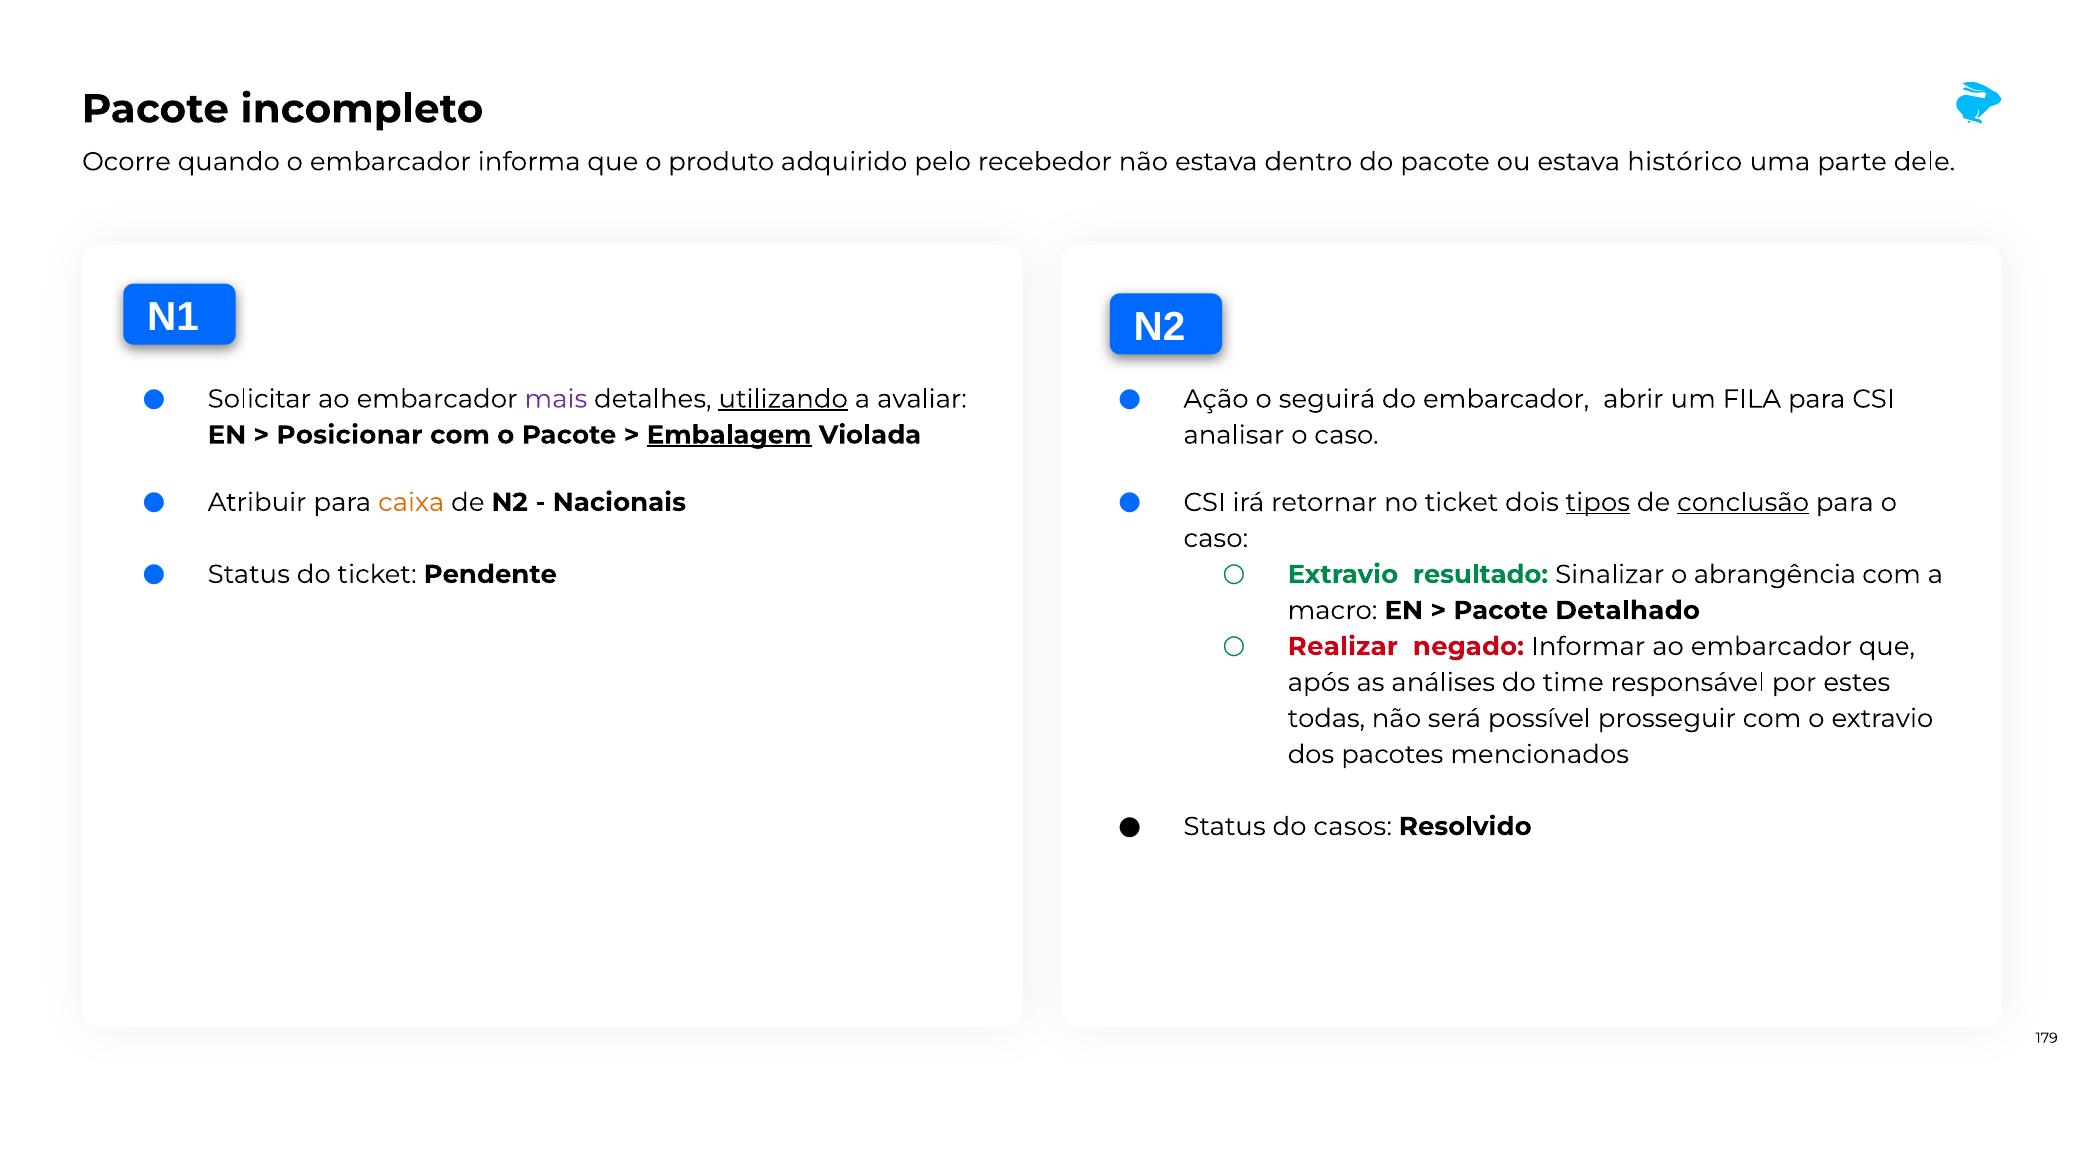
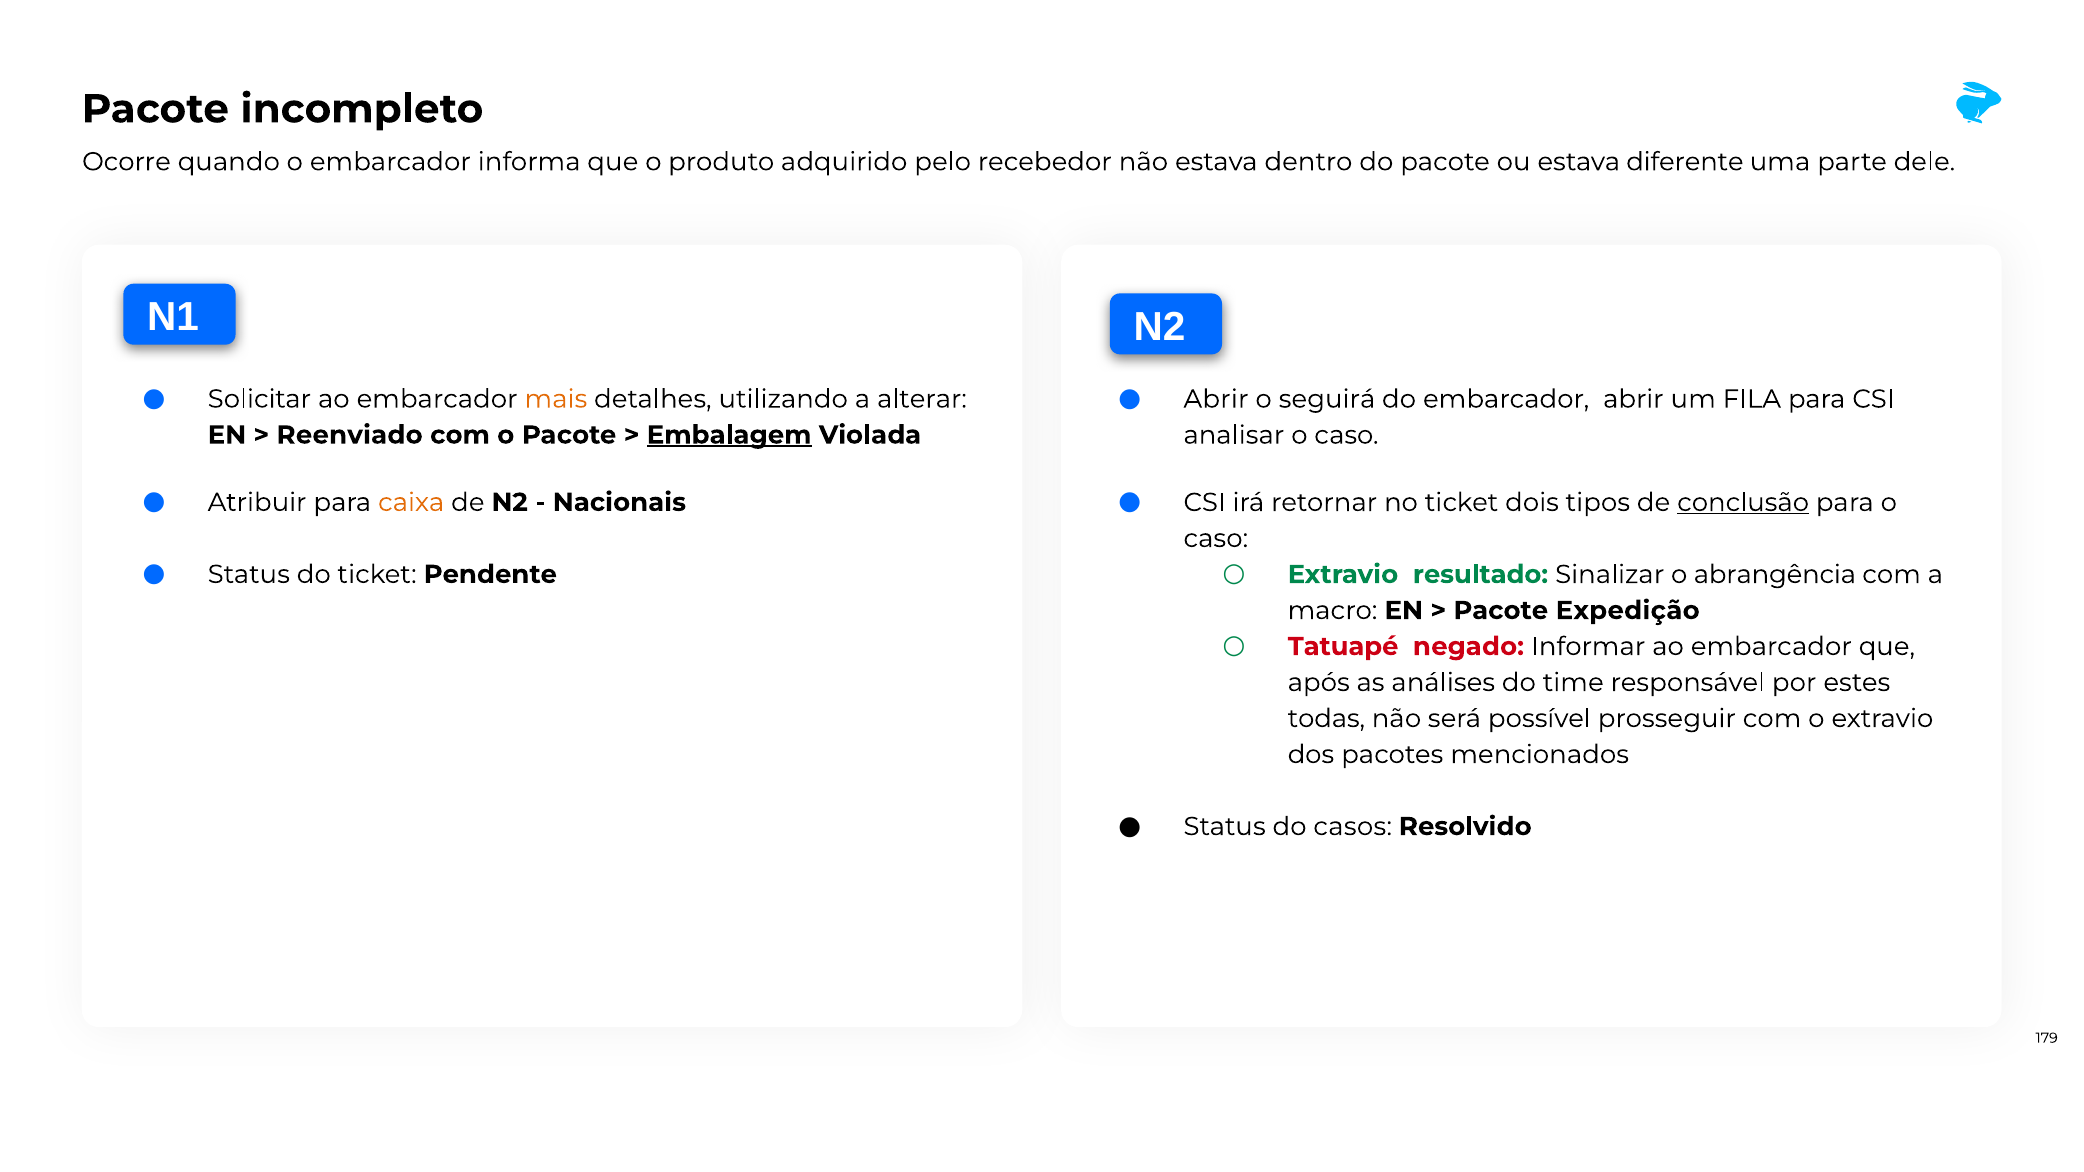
histórico: histórico -> diferente (1685, 162)
mais colour: purple -> orange (556, 399)
utilizando underline: present -> none (783, 399)
avaliar: avaliar -> alterar (922, 399)
Ação: Ação -> Abrir (1216, 399)
Posicionar: Posicionar -> Reenviado (350, 435)
tipos underline: present -> none (1598, 503)
Detalhado: Detalhado -> Expedição (1628, 611)
Realizar: Realizar -> Tatuapé (1343, 647)
